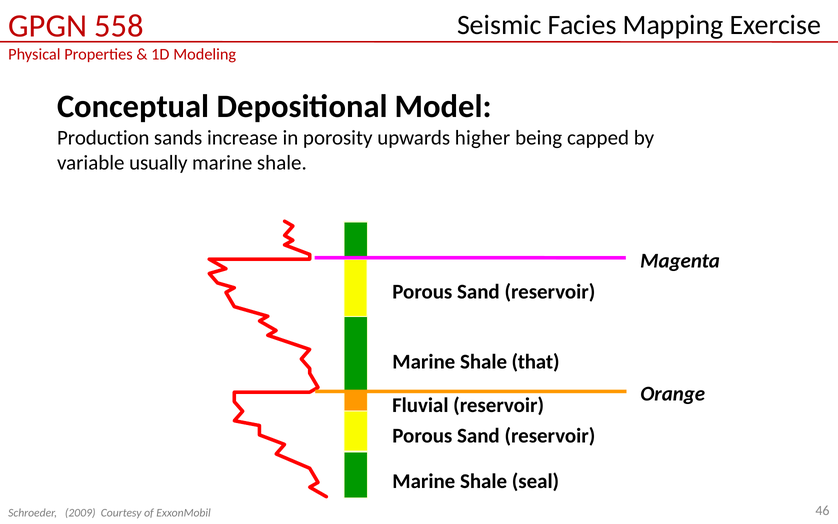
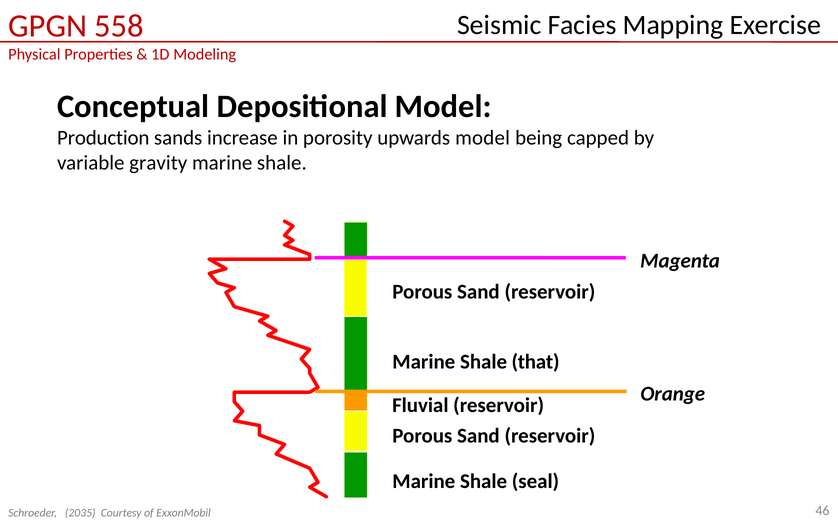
upwards higher: higher -> model (483, 138)
usually: usually -> gravity (158, 163)
2009: 2009 -> 2035 (80, 513)
